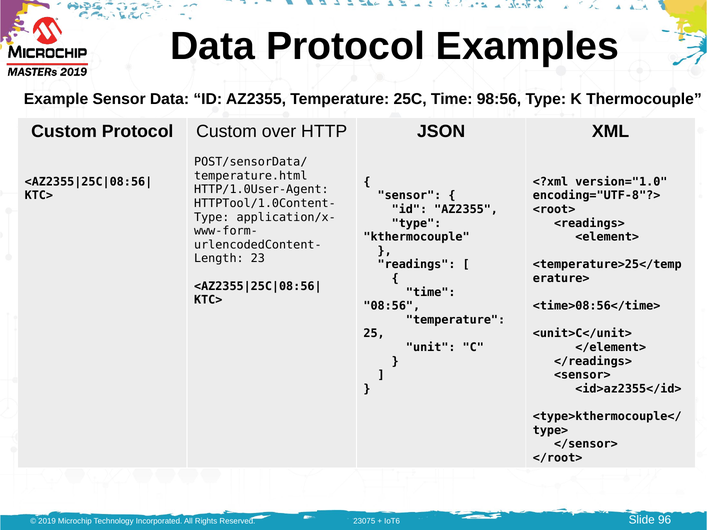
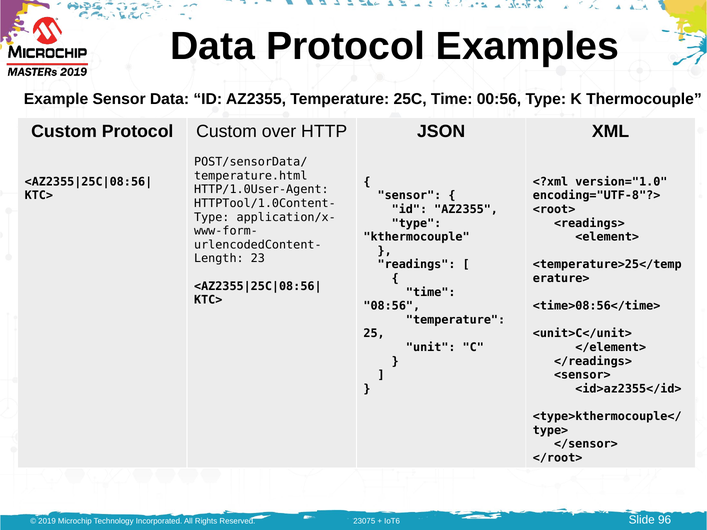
98:56: 98:56 -> 00:56 (499, 99)
